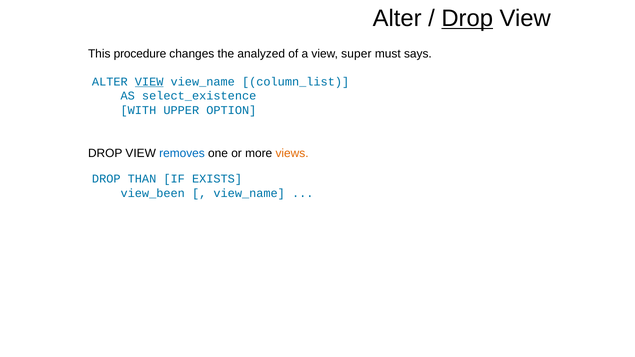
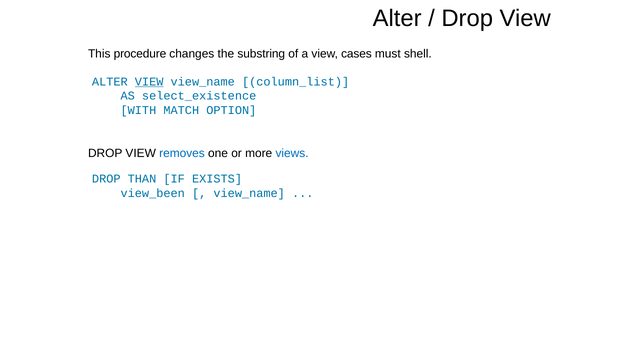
Drop underline: present -> none (467, 18)
analyzed: analyzed -> substring (261, 54)
super: super -> cases (356, 54)
says: says -> shell (418, 54)
UPPER: UPPER -> MATCH (181, 110)
views colour: orange -> blue (292, 153)
